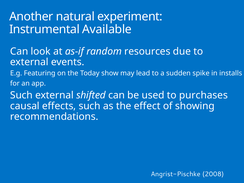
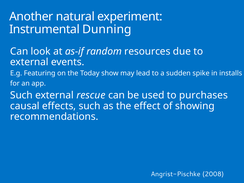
Available: Available -> Dunning (107, 29)
shifted: shifted -> rescue (91, 95)
